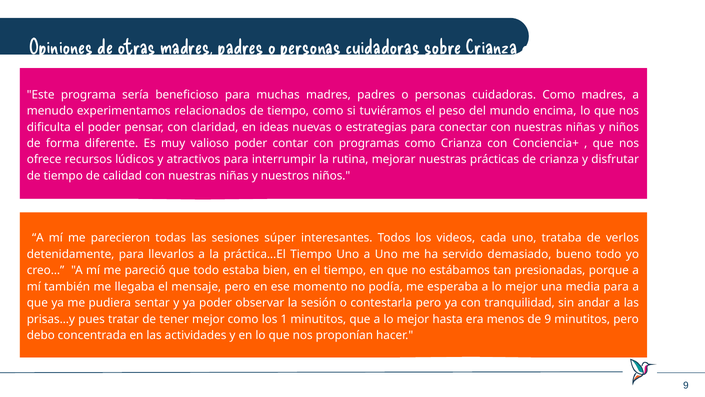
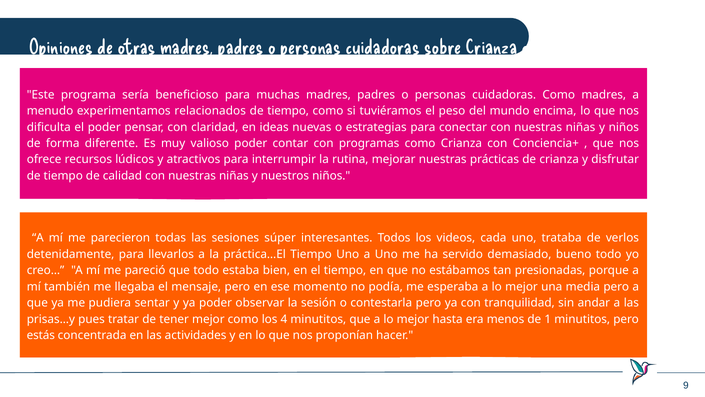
media para: para -> pero (616, 286)
1: 1 -> 4 (284, 319)
de 9: 9 -> 1 (548, 319)
debo: debo -> estás (41, 335)
